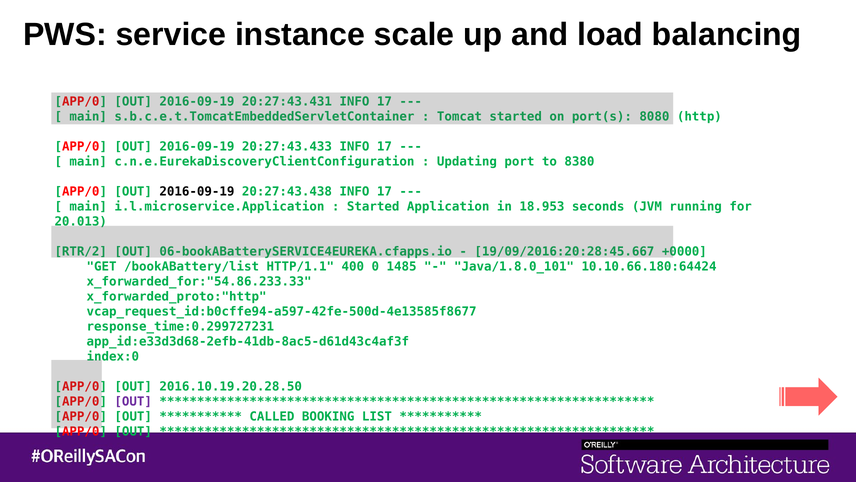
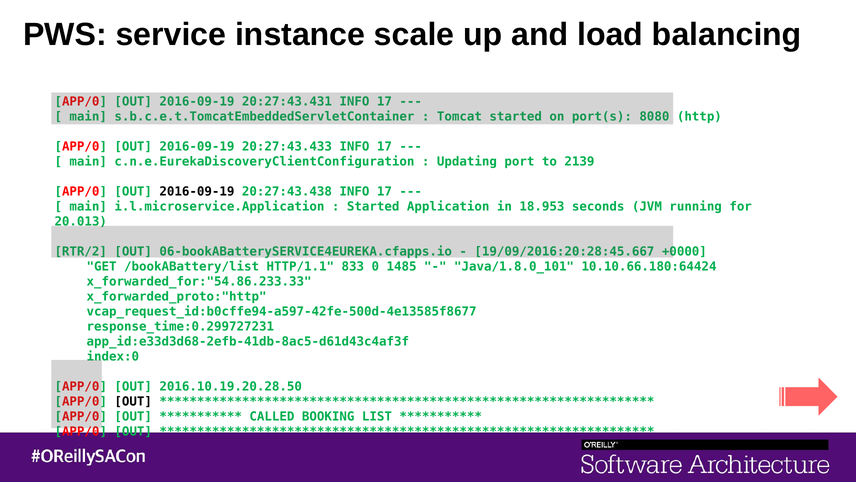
8380: 8380 -> 2139 (579, 161)
400: 400 -> 833 (353, 266)
OUT colour: purple -> black (133, 401)
